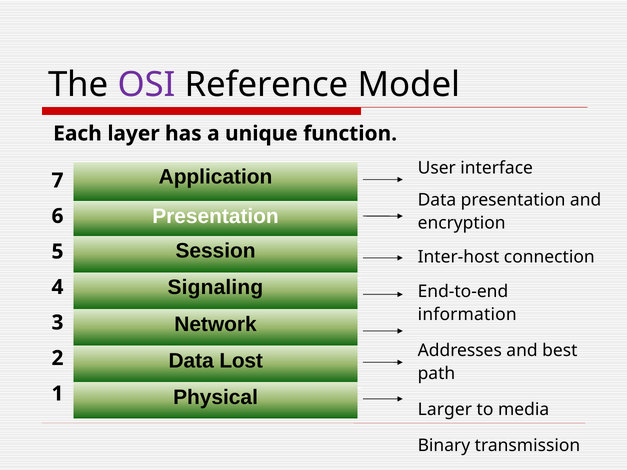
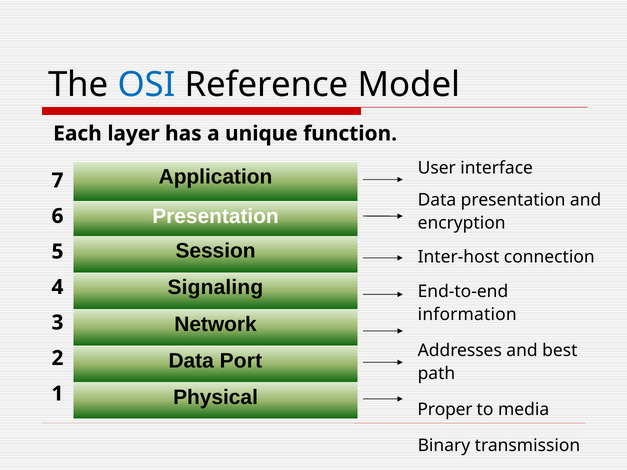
OSI colour: purple -> blue (147, 85)
Lost: Lost -> Port (241, 361)
Larger: Larger -> Proper (445, 410)
